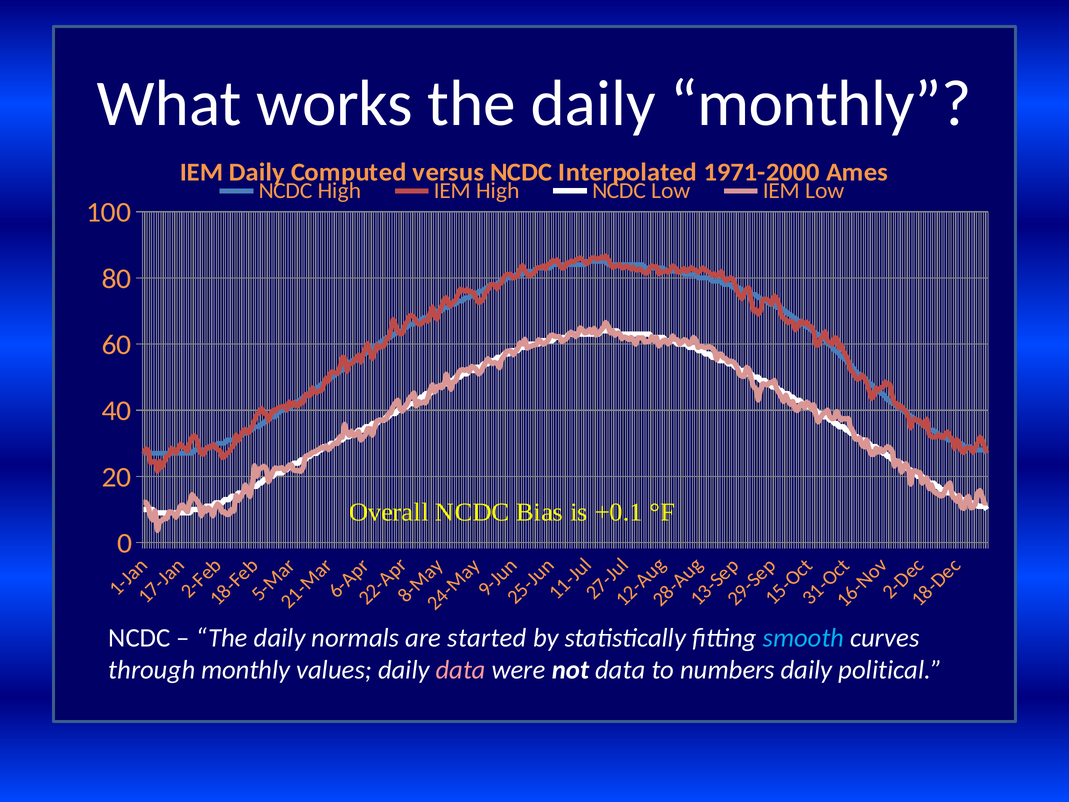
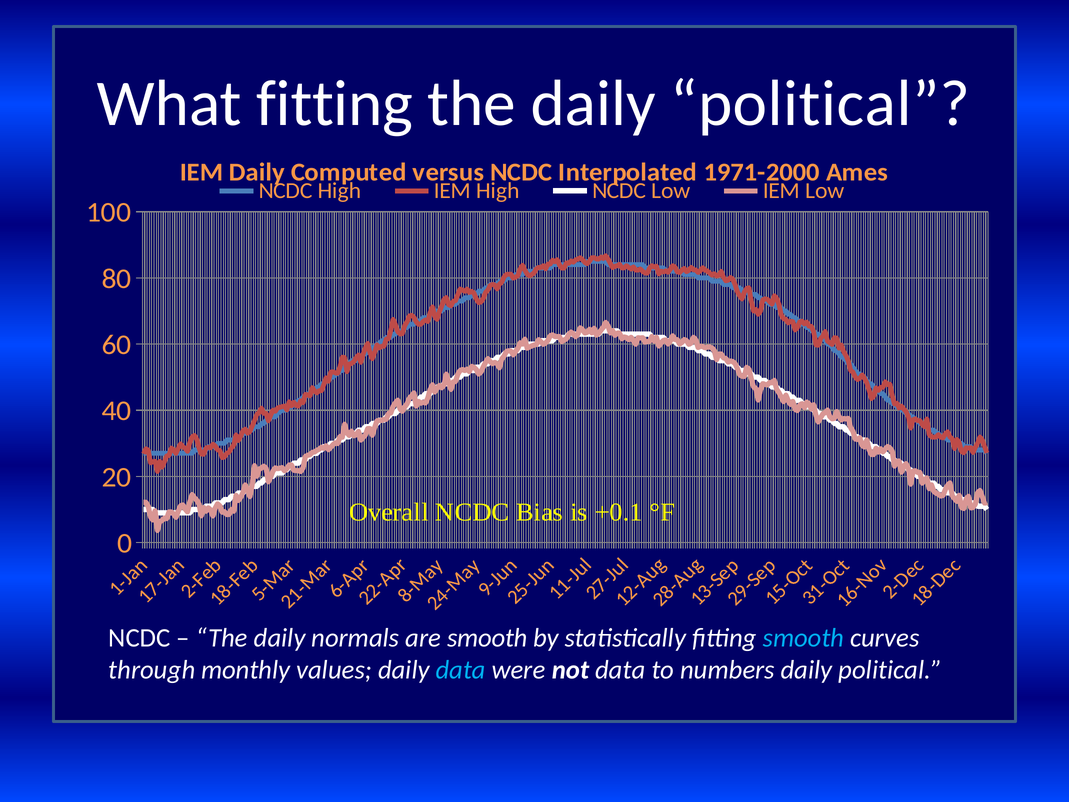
What works: works -> fitting (335, 103)
the daily monthly: monthly -> political (820, 103)
are started: started -> smooth (487, 638)
data colour: pink -> light blue (461, 670)
